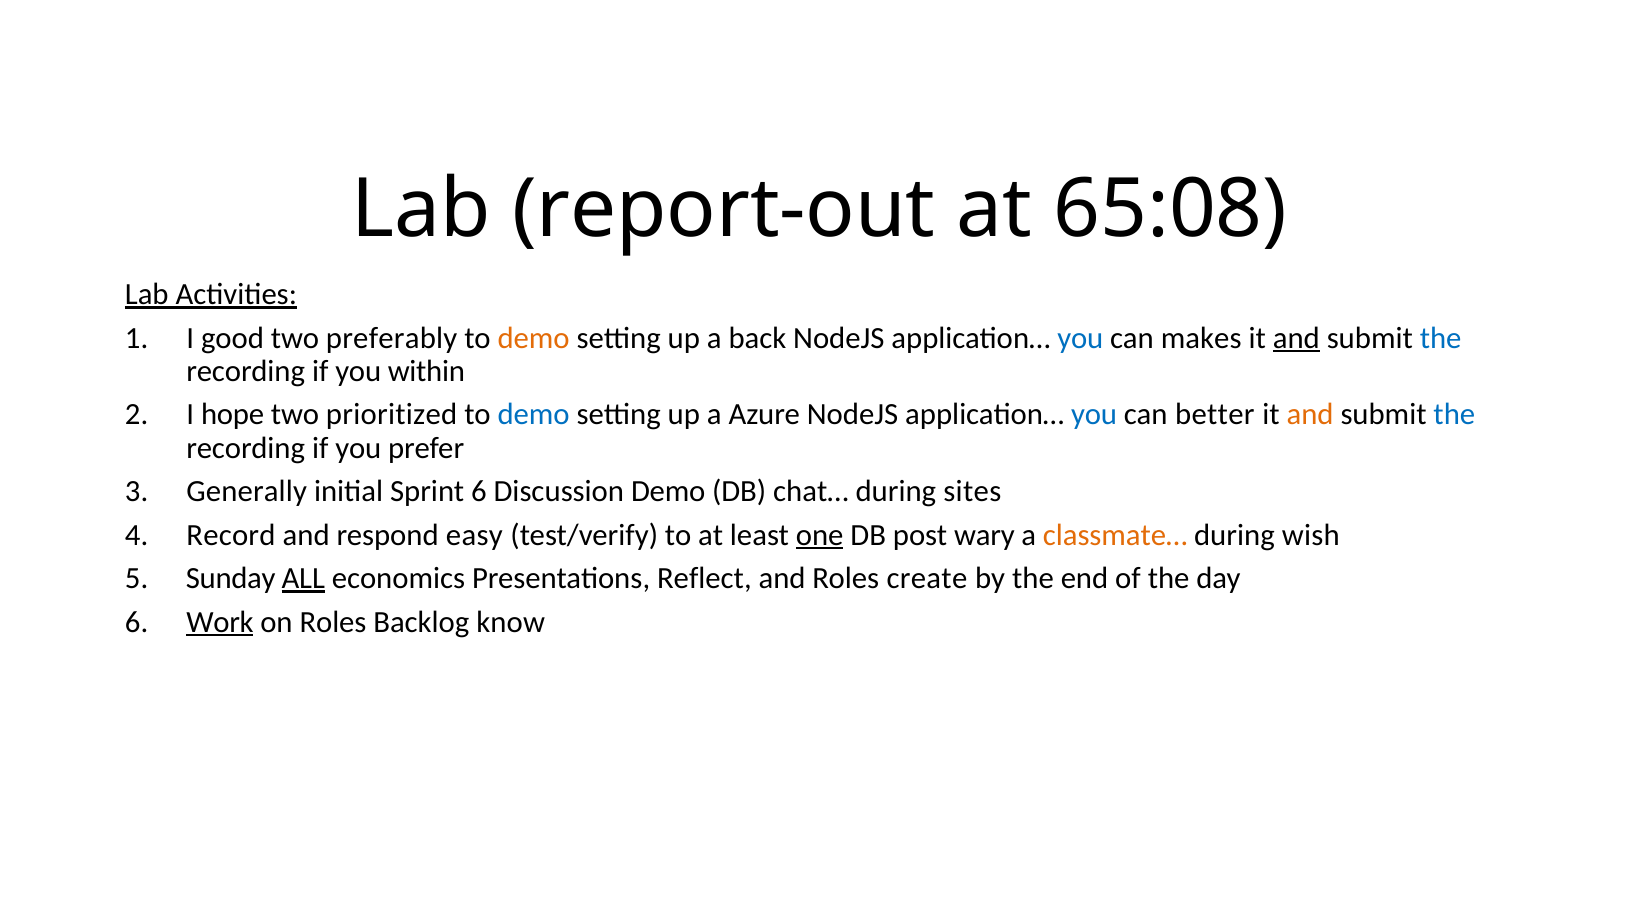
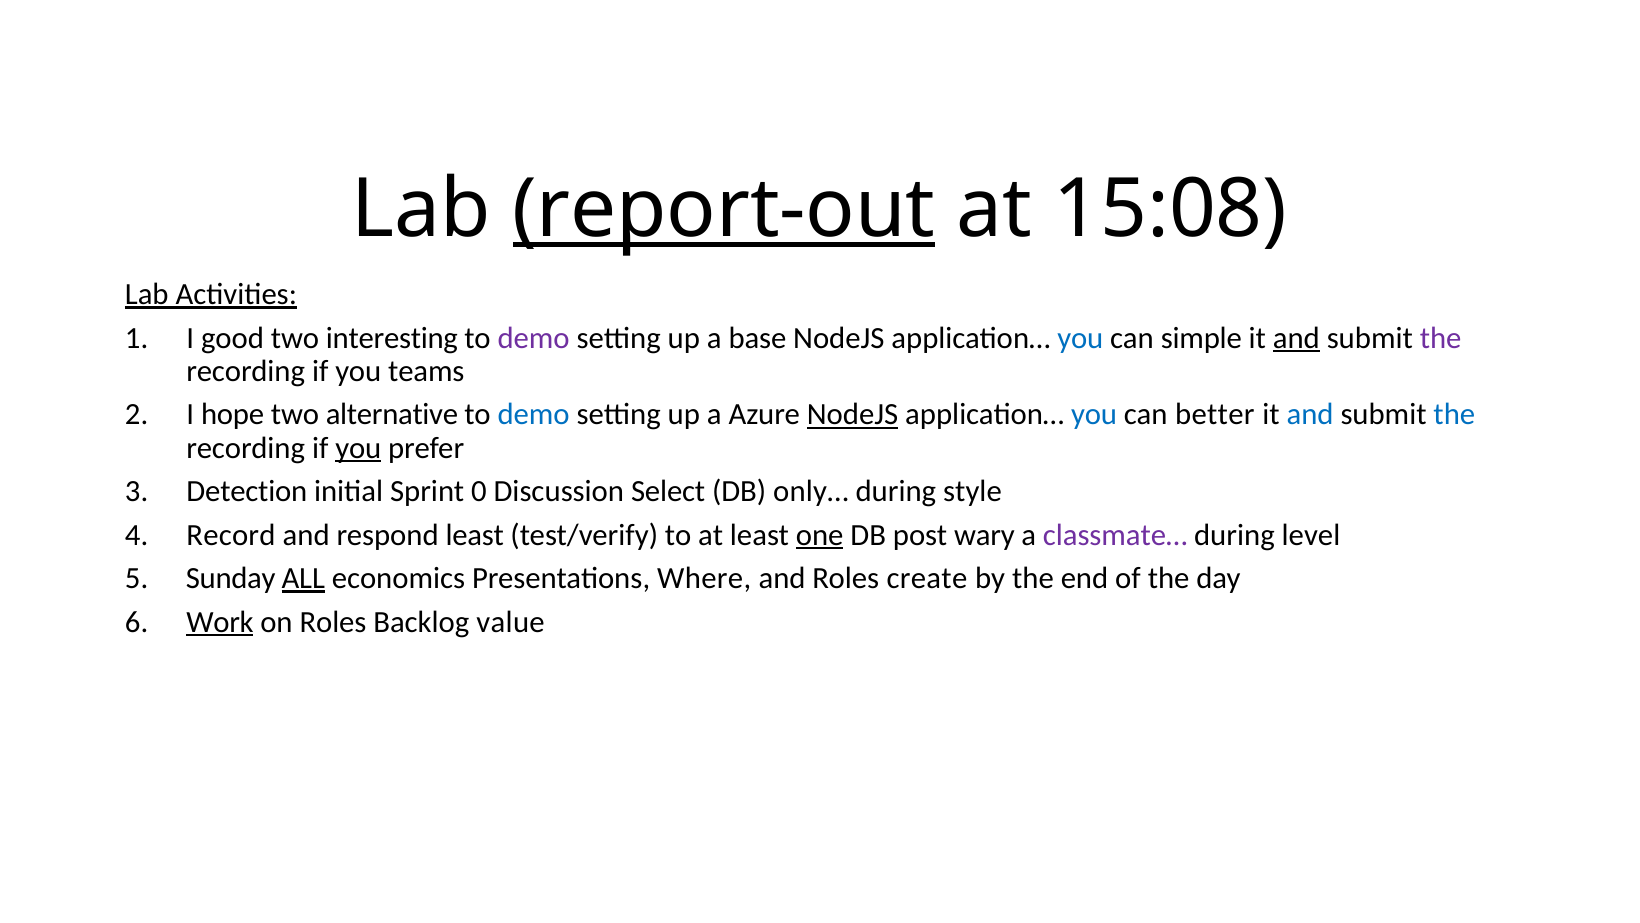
report-out underline: none -> present (724, 209)
65:08: 65:08 -> 15:08 (1170, 209)
preferably: preferably -> interesting (392, 338)
demo colour: orange -> purple (534, 338)
back: back -> base (757, 338)
makes: makes -> simple (1201, 338)
the colour: blue -> purple (1441, 338)
within: within -> teams (426, 371)
prioritized: prioritized -> alternative (392, 414)
NodeJS underline: none -> present (853, 414)
and colour: orange -> blue (1310, 414)
you underline: none -> present (358, 448)
Generally: Generally -> Detection (247, 491)
Sprint 6: 6 -> 0 (479, 491)
Discussion Demo: Demo -> Select (668, 491)
chat…: chat… -> only… (811, 491)
sites: sites -> style (972, 491)
respond easy: easy -> least (475, 535)
classmate… colour: orange -> purple (1115, 535)
wish: wish -> level (1311, 535)
Reflect: Reflect -> Where (704, 578)
know: know -> value (511, 622)
